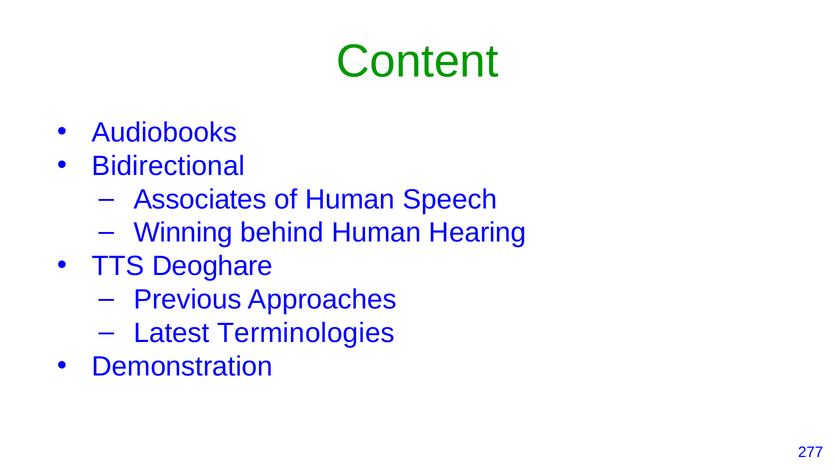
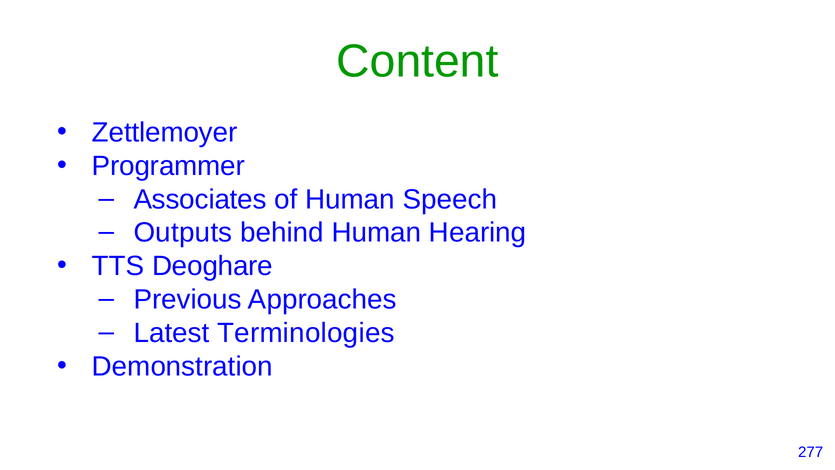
Audiobooks: Audiobooks -> Zettlemoyer (165, 132)
Bidirectional: Bidirectional -> Programmer (168, 166)
Winning: Winning -> Outputs (183, 233)
